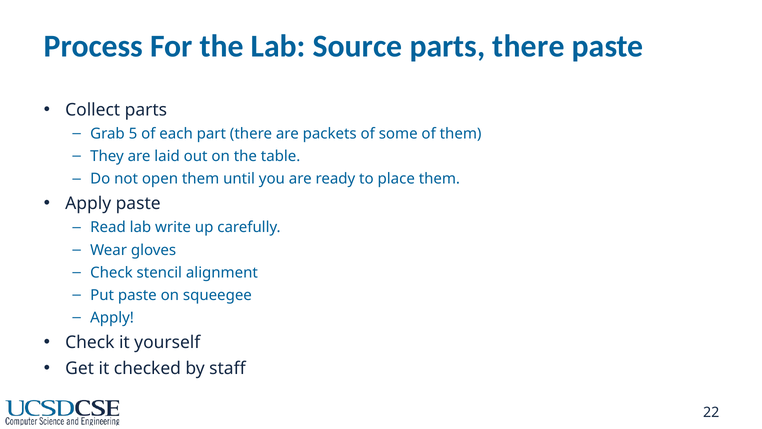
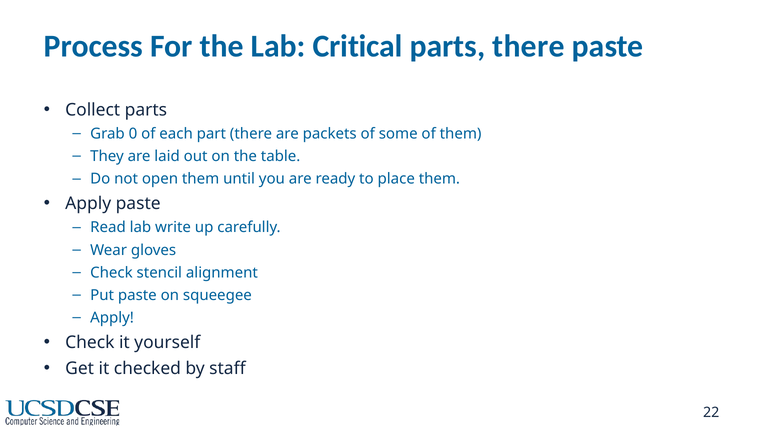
Source: Source -> Critical (358, 46)
5: 5 -> 0 (133, 134)
